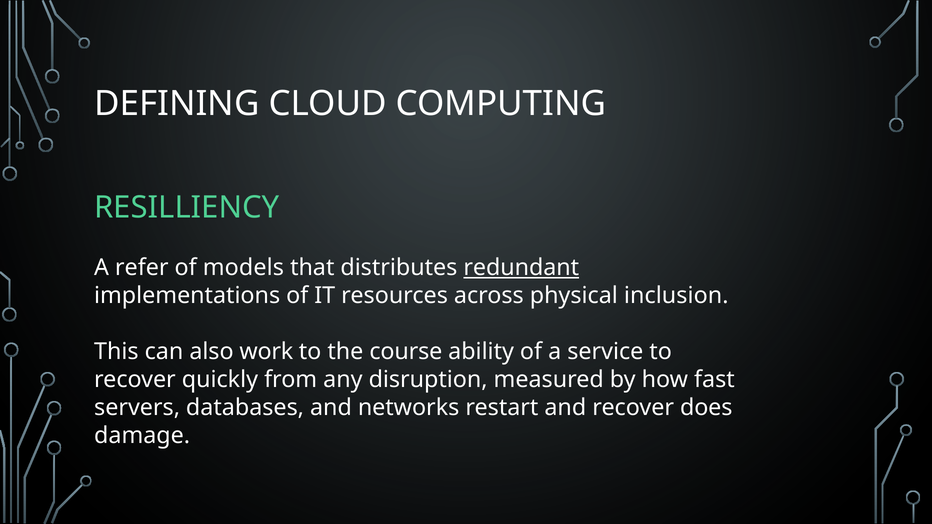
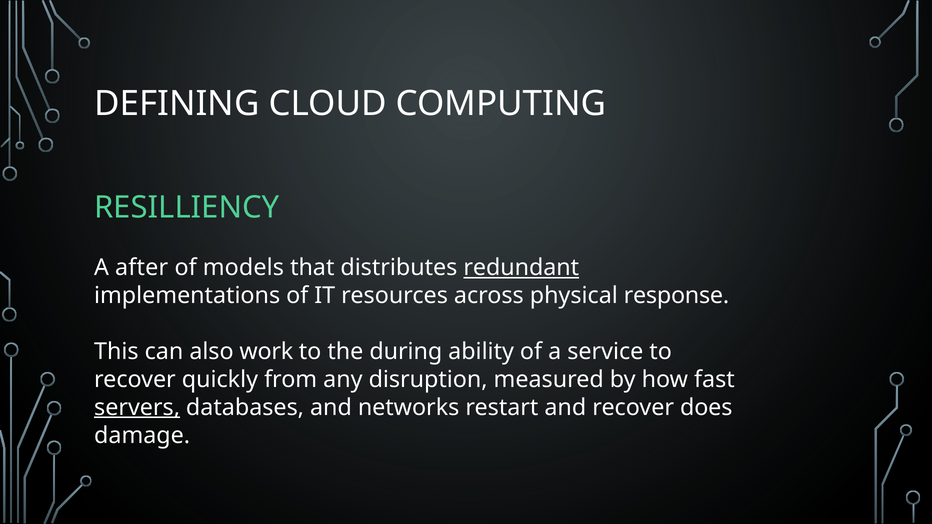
refer: refer -> after (142, 268)
inclusion: inclusion -> response (676, 296)
course: course -> during (406, 352)
servers underline: none -> present (137, 408)
